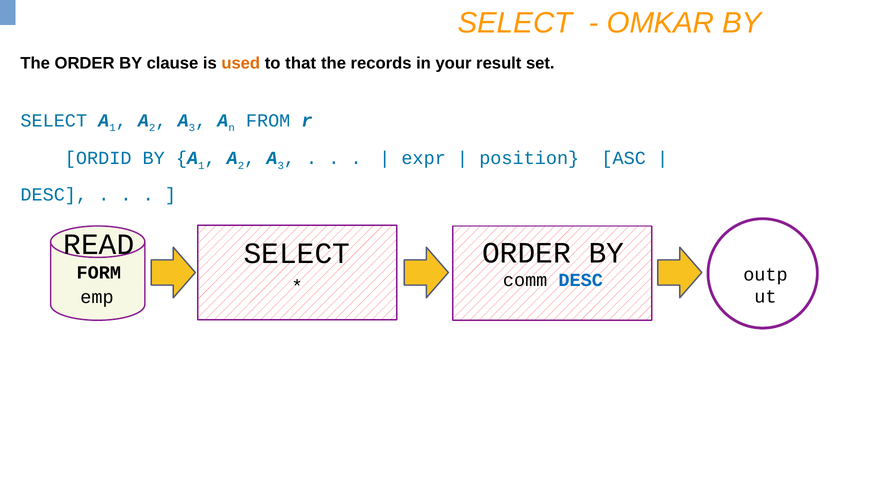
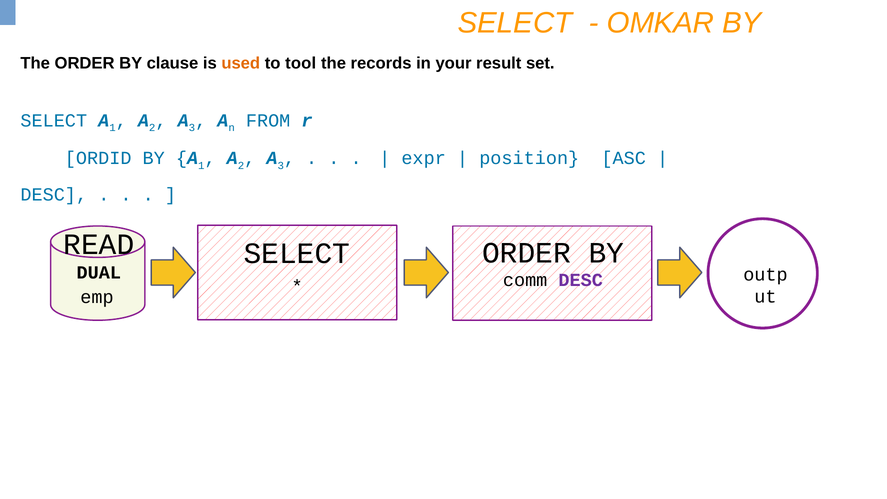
that: that -> tool (301, 63)
FORM: FORM -> DUAL (99, 273)
DESC colour: blue -> purple (581, 280)
